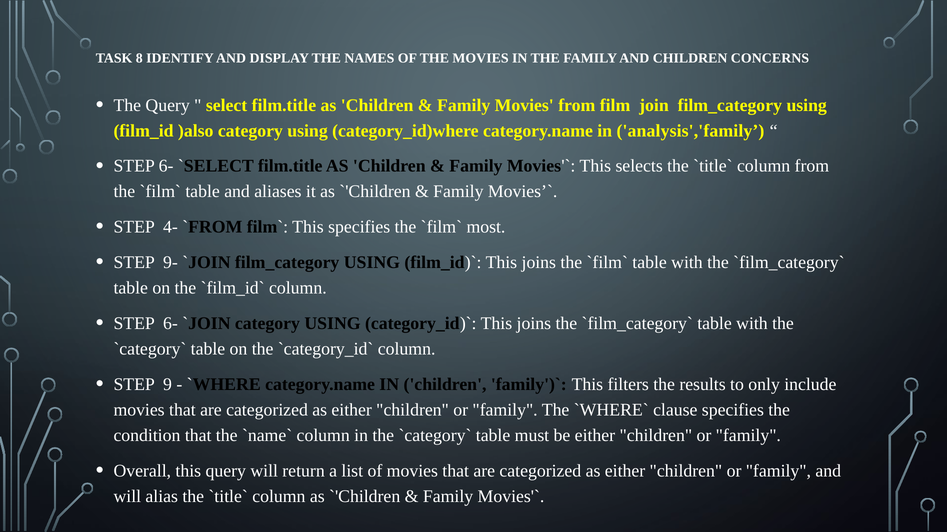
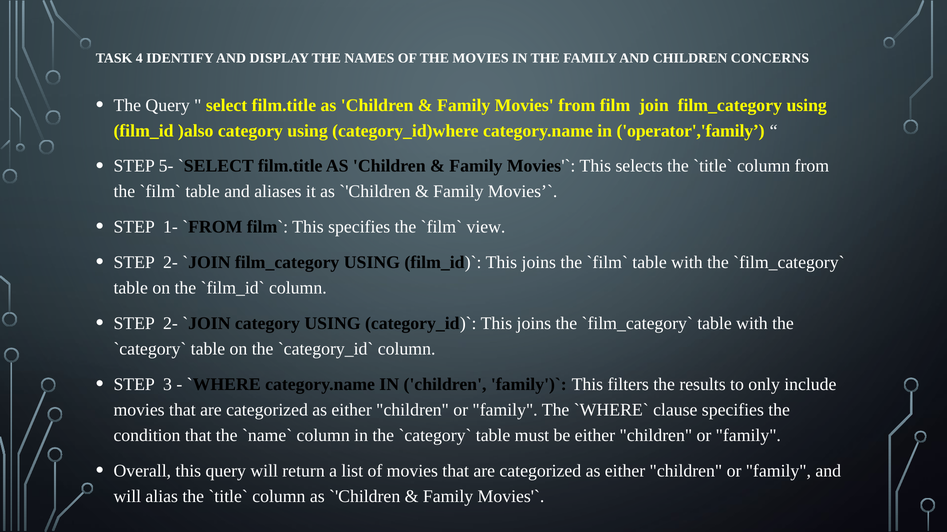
8: 8 -> 4 (139, 58)
analysis','family: analysis','family -> operator','family (691, 131)
6-: 6- -> 5- (166, 166)
4-: 4- -> 1- (170, 227)
most: most -> view (486, 227)
9-: 9- -> 2- (170, 263)
6-: 6- -> 2- (170, 324)
9: 9 -> 3 (168, 385)
